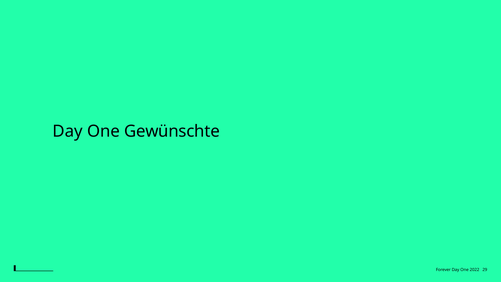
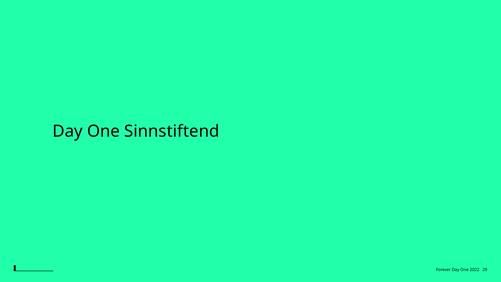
Gewünschte: Gewünschte -> Sinnstiftend (172, 131)
